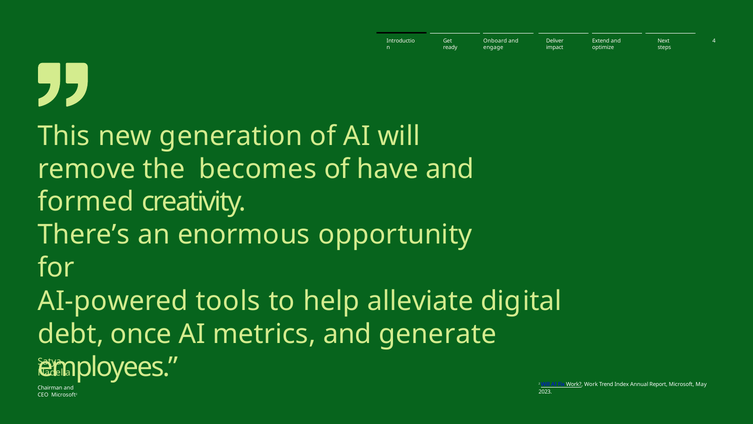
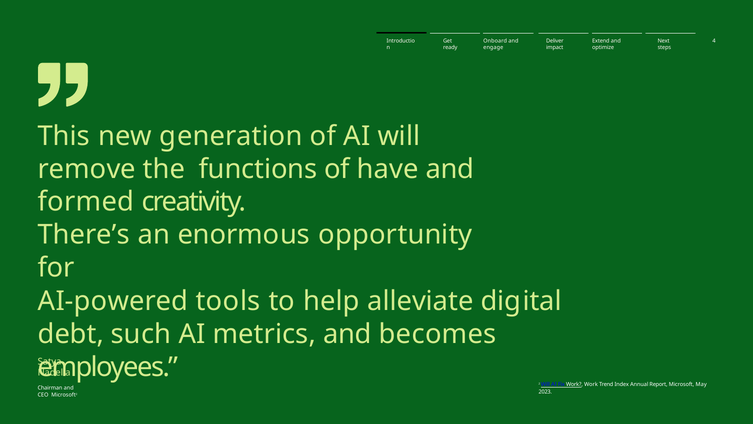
becomes: becomes -> functions (258, 169)
once: once -> such (141, 334)
generate: generate -> becomes (438, 334)
